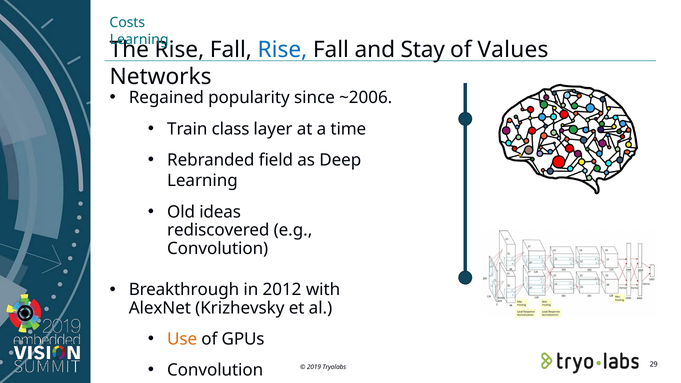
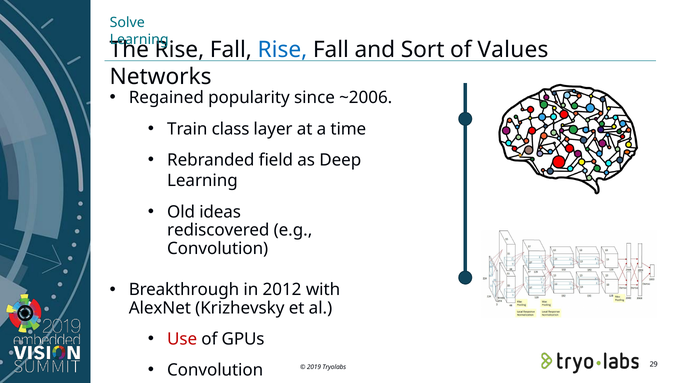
Costs: Costs -> Solve (127, 23)
Stay: Stay -> Sort (423, 50)
Use colour: orange -> red (182, 339)
